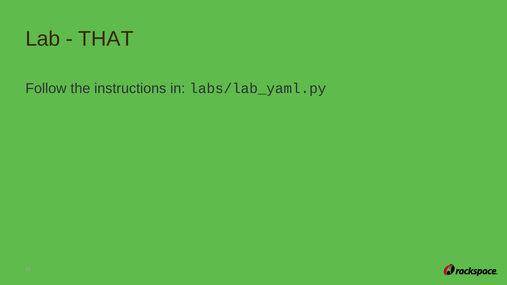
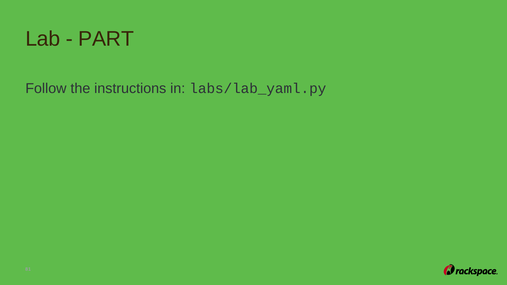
THAT: THAT -> PART (106, 39)
